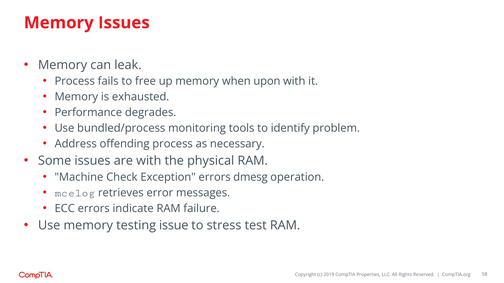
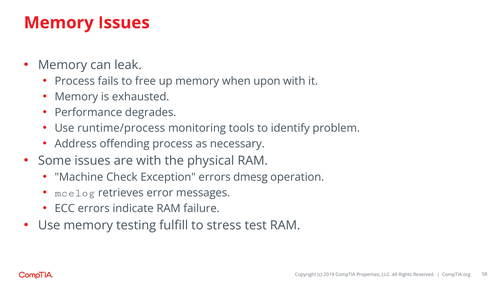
bundled/process: bundled/process -> runtime/process (121, 128)
issue: issue -> fulfill (174, 226)
